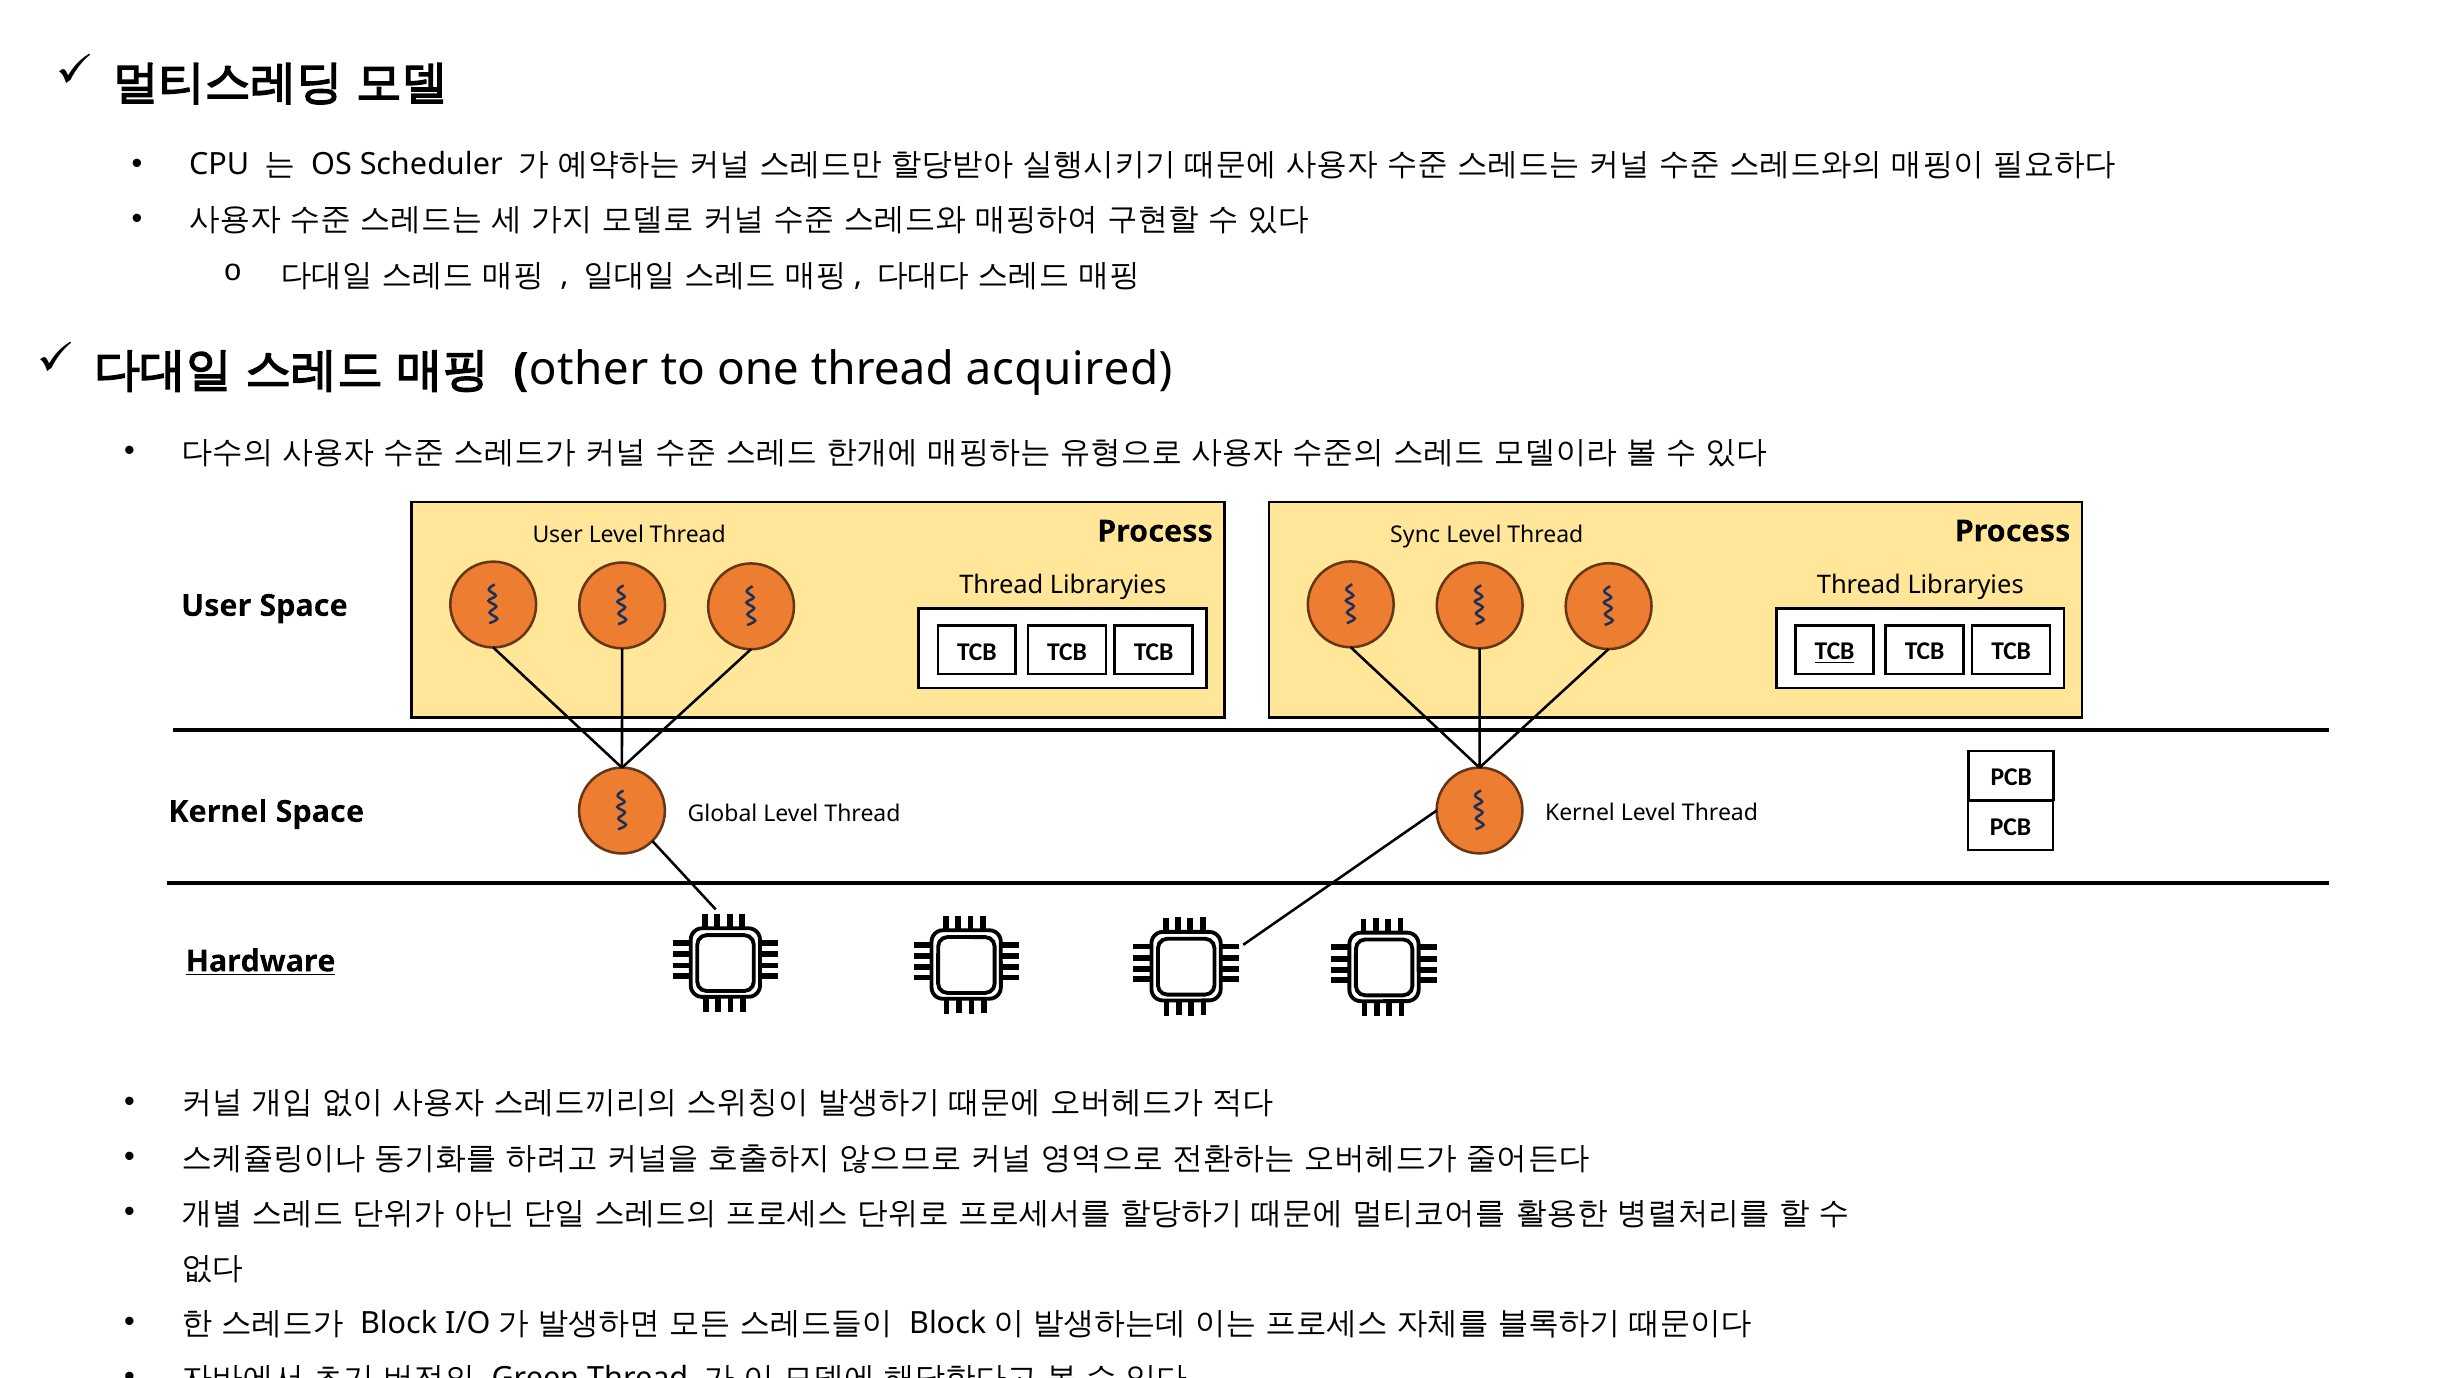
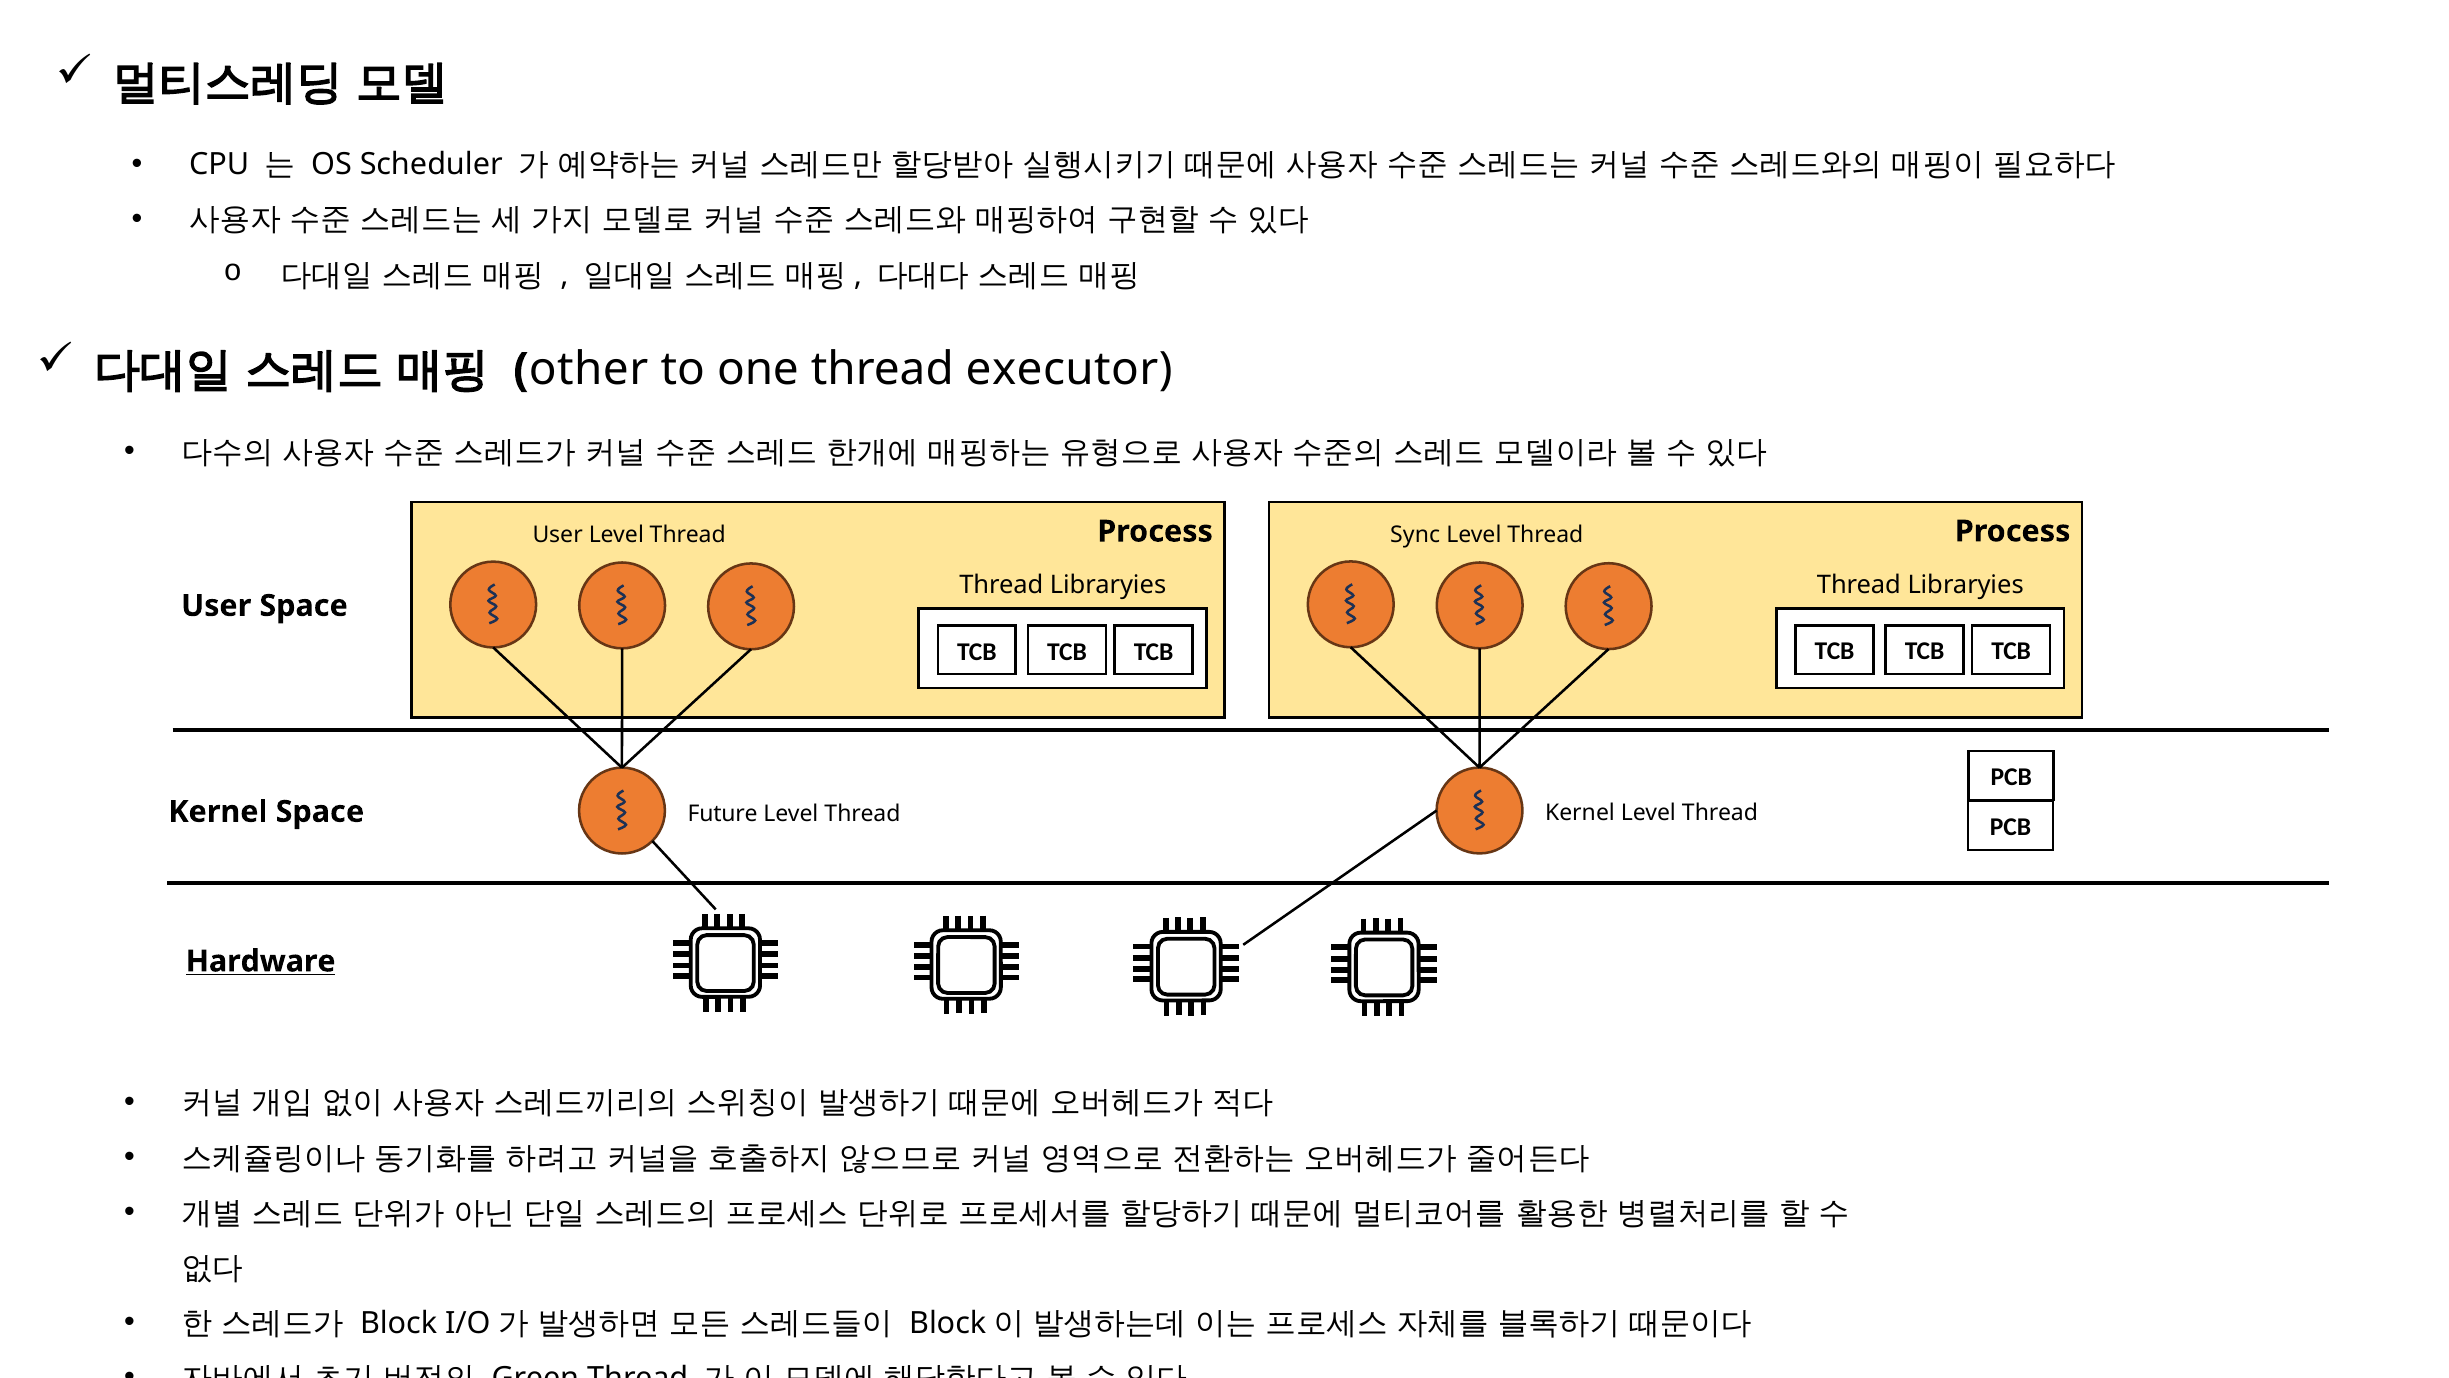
acquired: acquired -> executor (1069, 370)
TCB underline: present -> none (1835, 651)
Global: Global -> Future (723, 813)
